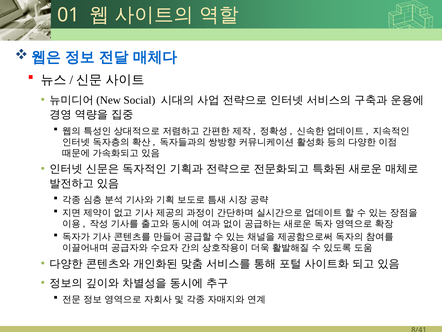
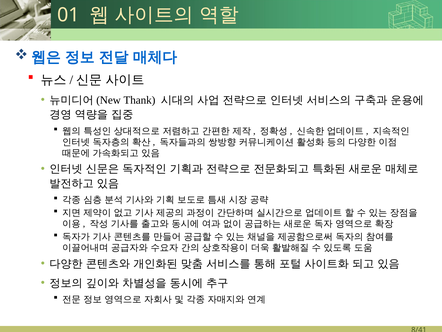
Social: Social -> Thank (139, 100)
